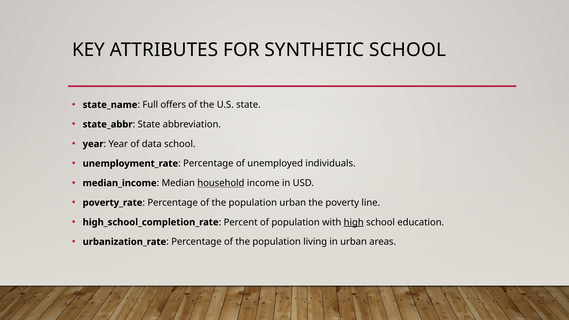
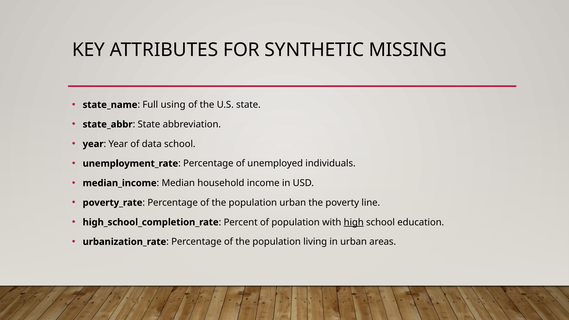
SYNTHETIC SCHOOL: SCHOOL -> MISSING (408, 50)
offers: offers -> using (173, 105)
household underline: present -> none (221, 183)
